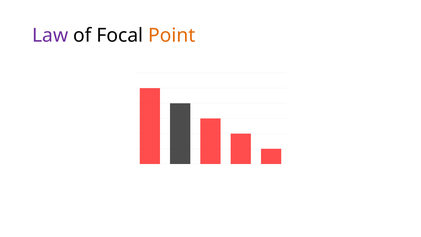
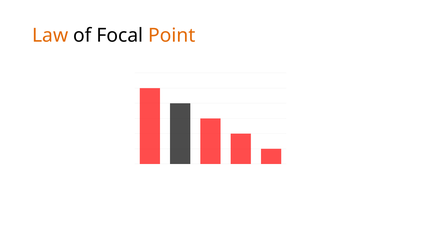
Law colour: purple -> orange (50, 35)
